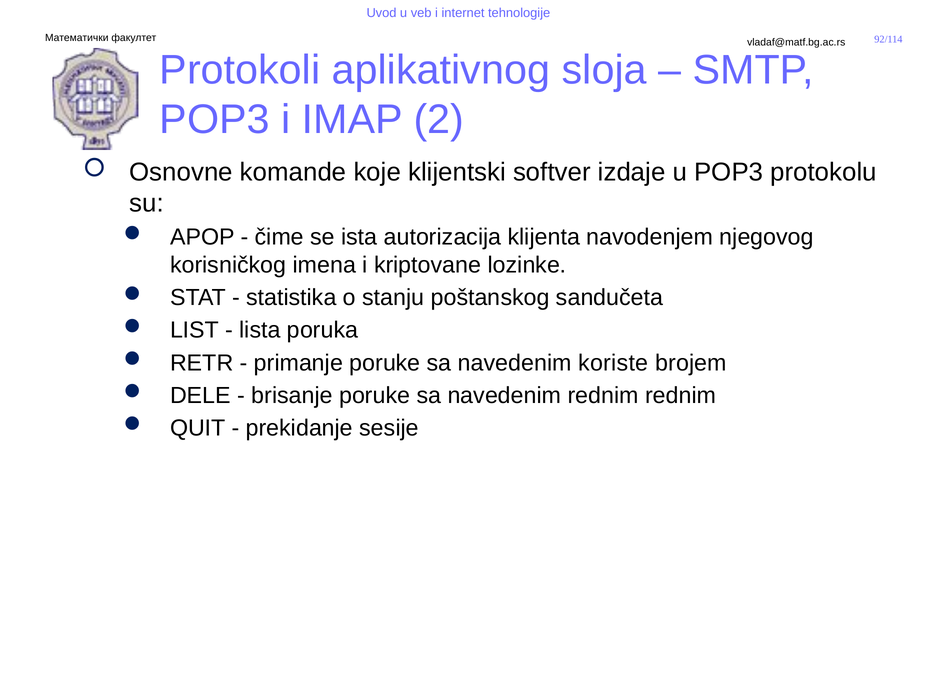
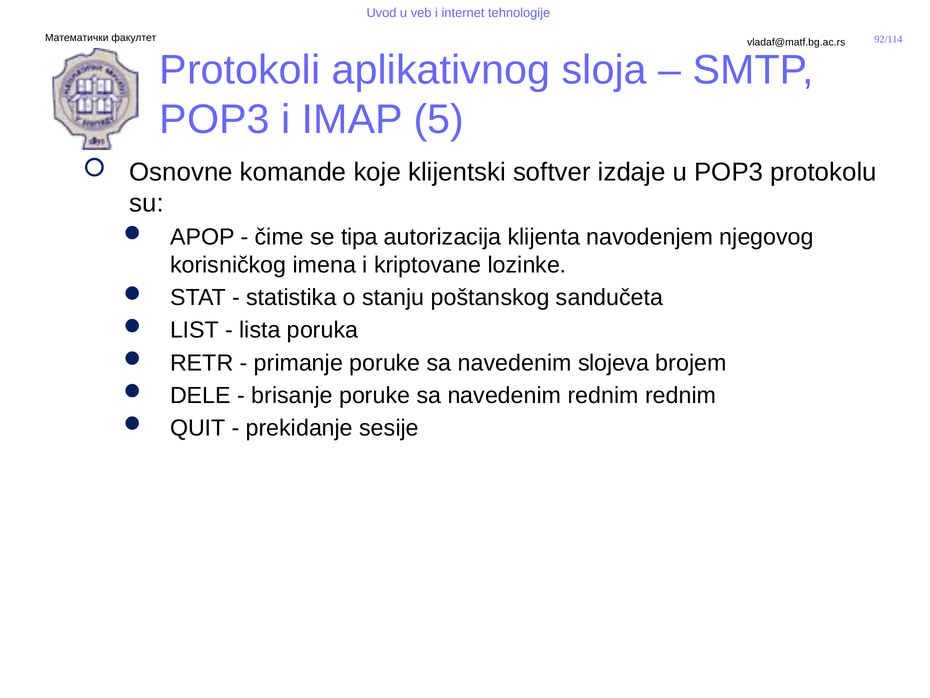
2: 2 -> 5 (439, 120)
ista: ista -> tipa (359, 237)
koriste: koriste -> slojeva (614, 363)
